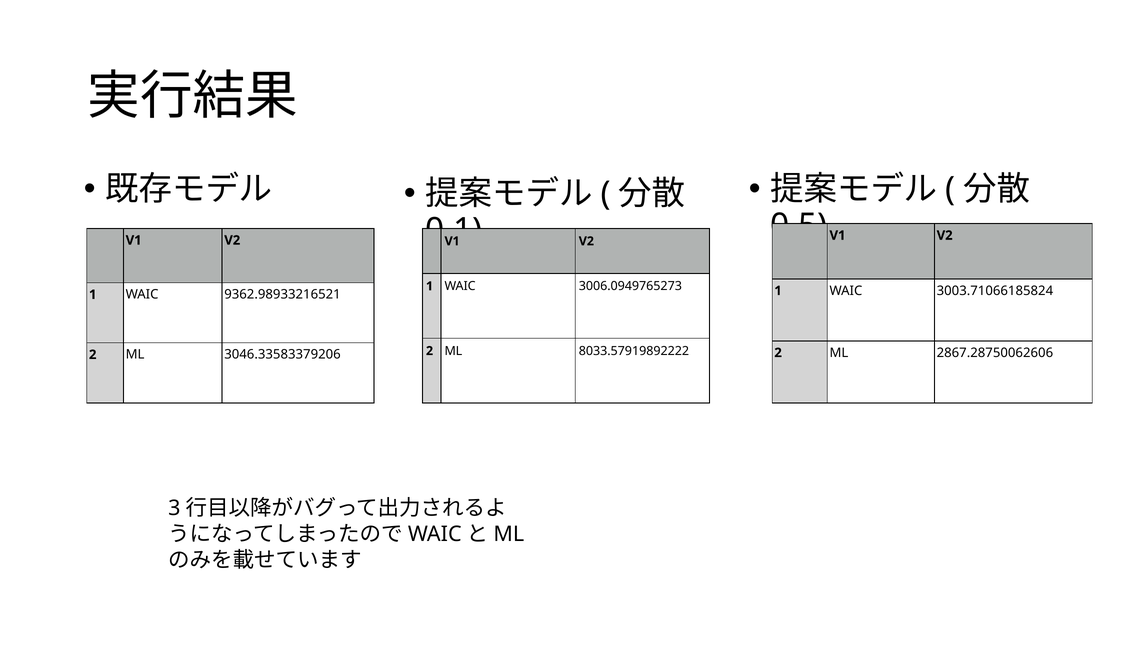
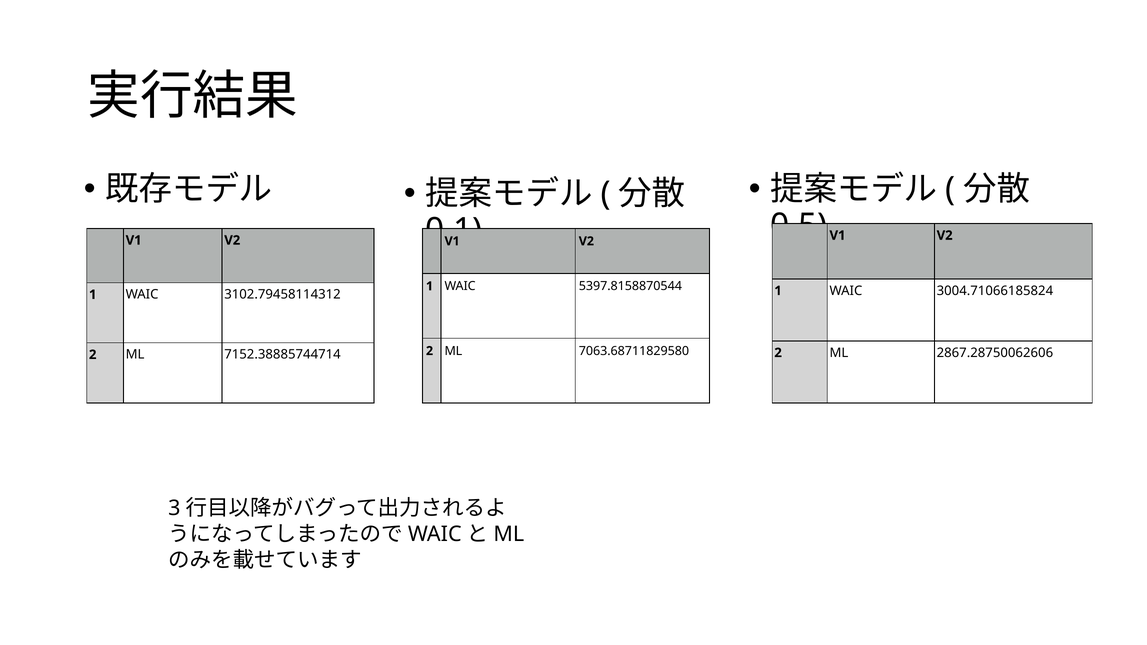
3006.0949765273: 3006.0949765273 -> 5397.8158870544 (630, 286)
3003.71066185824: 3003.71066185824 -> 3004.71066185824 (995, 291)
9362.98933216521: 9362.98933216521 -> 3102.79458114312 (283, 295)
8033.57919892222: 8033.57919892222 -> 7063.68711829580 (634, 351)
3046.33583379206: 3046.33583379206 -> 7152.38885744714 (283, 355)
